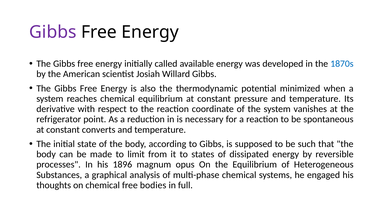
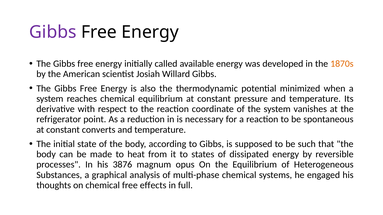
1870s colour: blue -> orange (342, 64)
limit: limit -> heat (136, 155)
1896: 1896 -> 3876 (122, 165)
bodies: bodies -> effects (153, 186)
